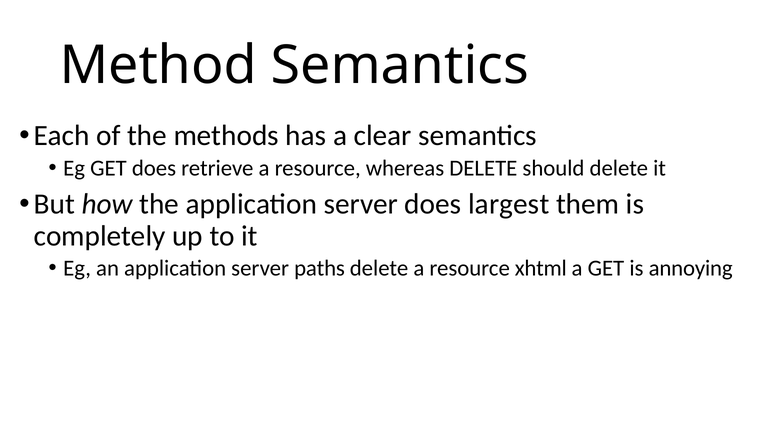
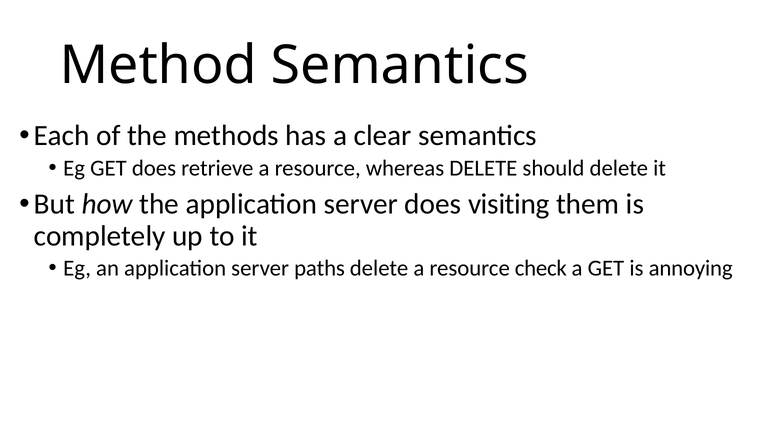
largest: largest -> visiting (509, 204)
xhtml: xhtml -> check (541, 268)
